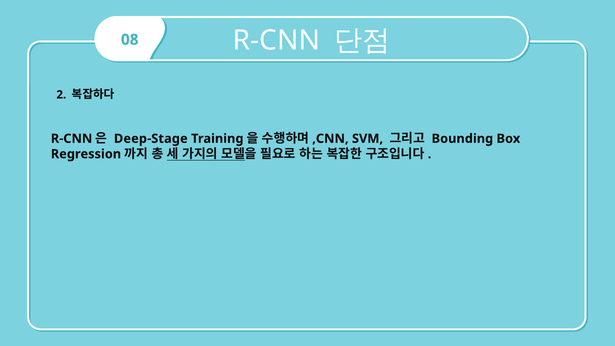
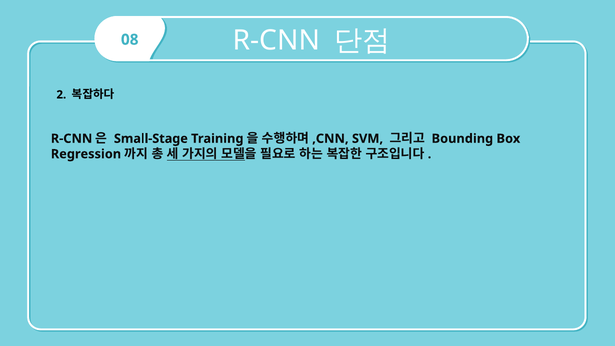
Deep-Stage: Deep-Stage -> Small-Stage (151, 139)
